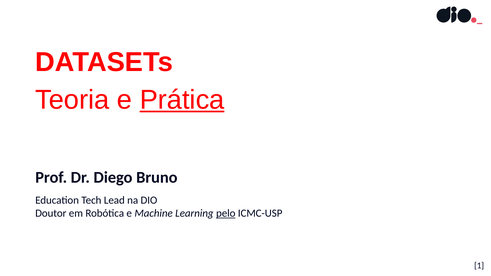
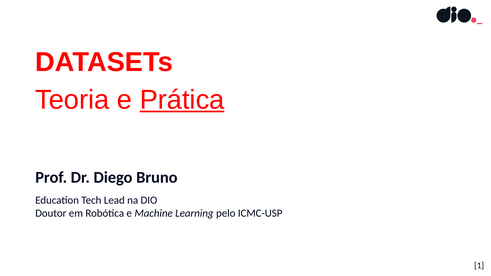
pelo underline: present -> none (226, 213)
